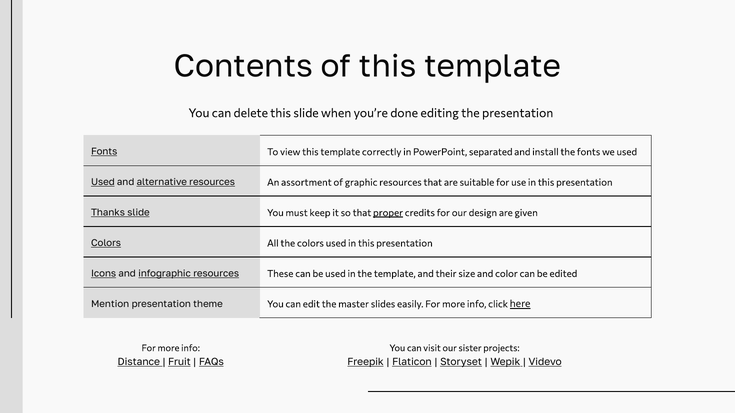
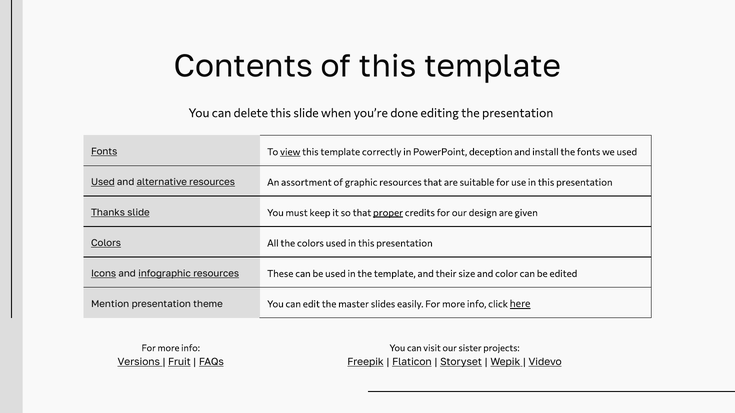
view underline: none -> present (290, 152)
separated: separated -> deception (491, 152)
Distance: Distance -> Versions (139, 362)
